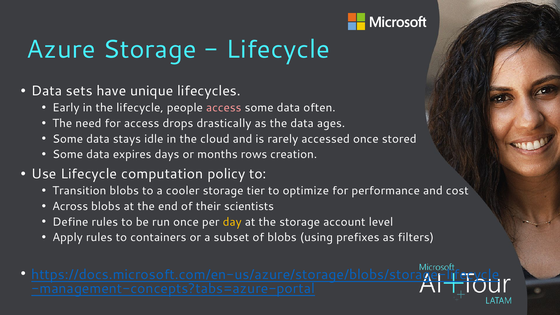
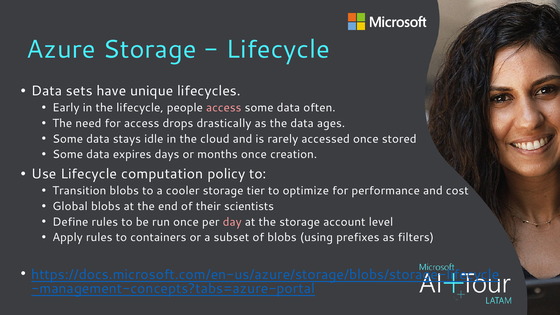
months rows: rows -> once (254, 154)
Across: Across -> Global (70, 206)
day colour: yellow -> pink (232, 222)
